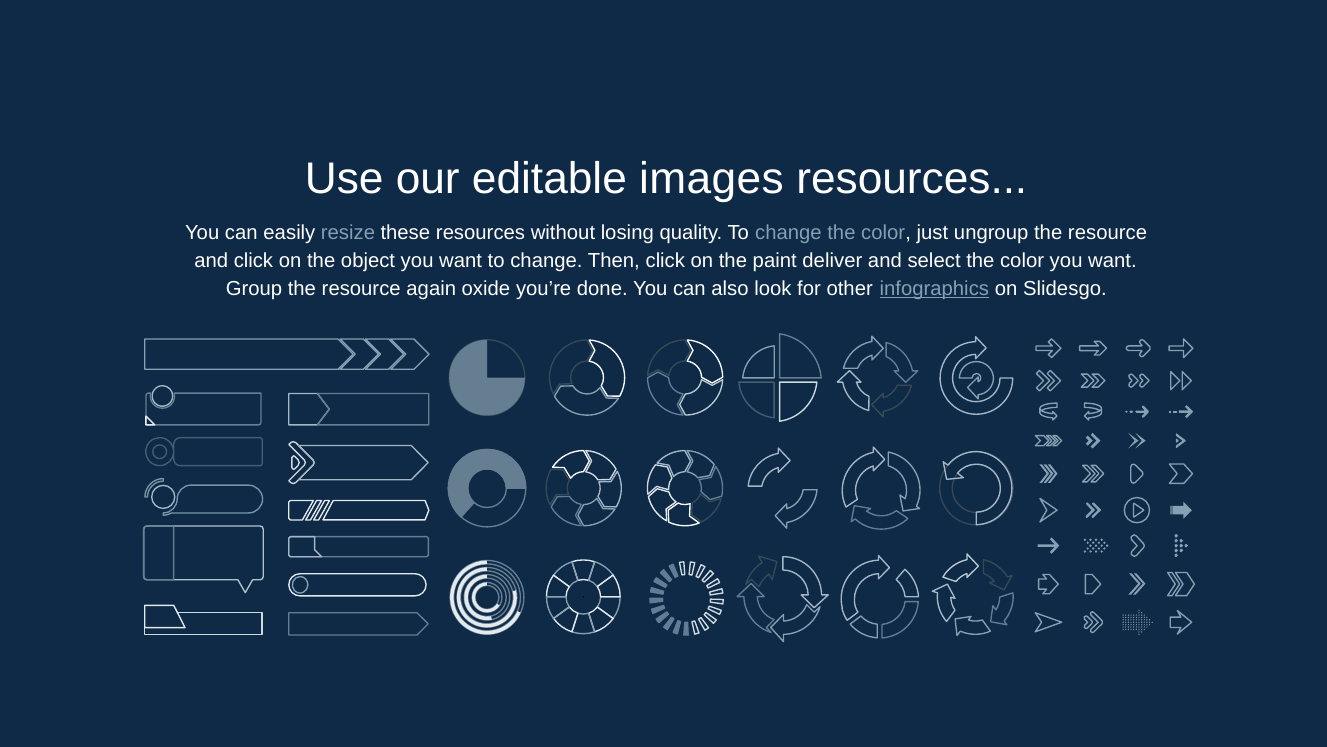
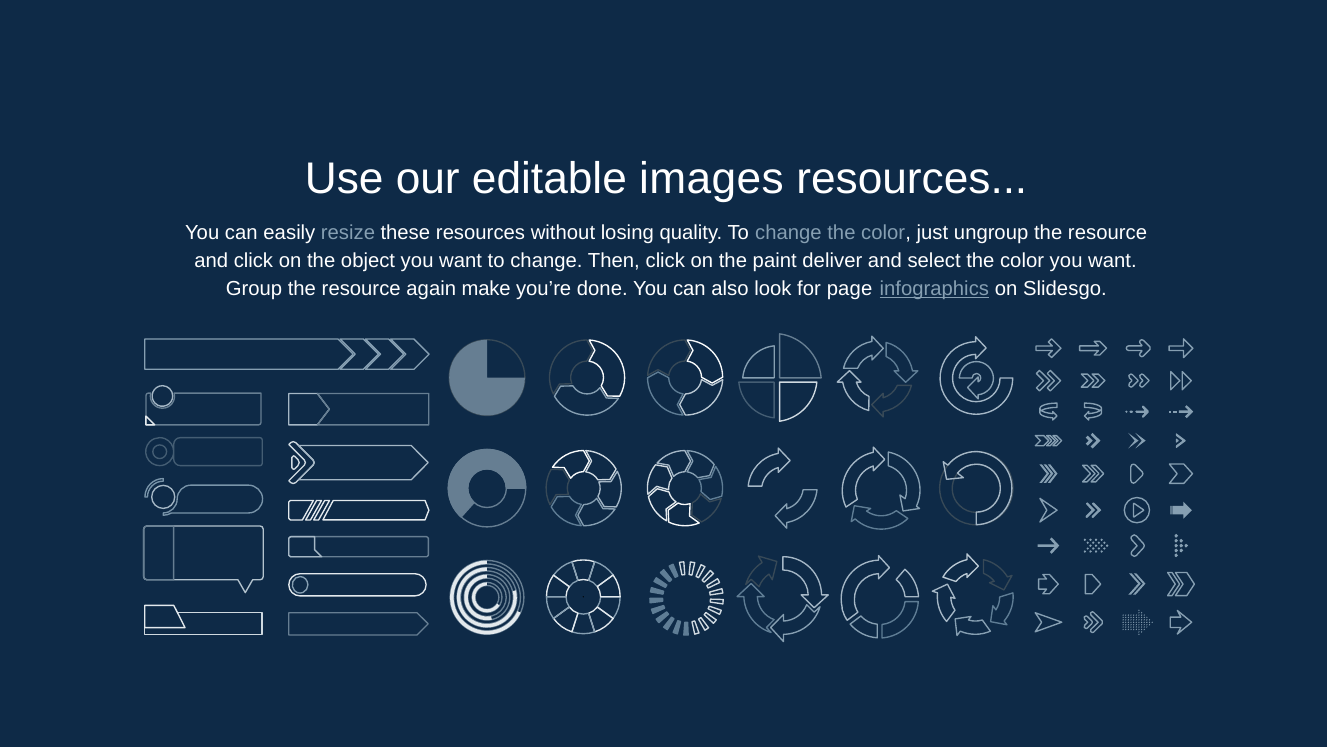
oxide: oxide -> make (486, 289)
other: other -> page (850, 289)
